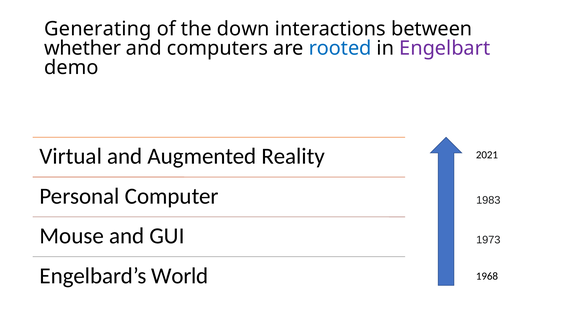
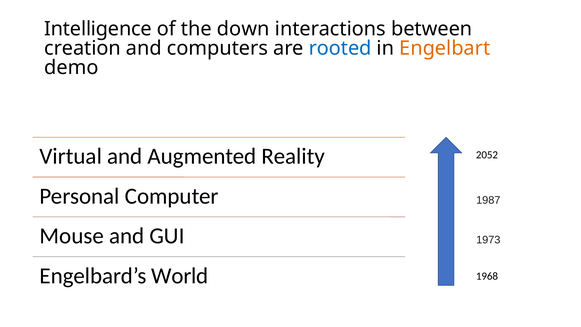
Generating: Generating -> Intelligence (98, 29)
whether: whether -> creation (83, 48)
Engelbart colour: purple -> orange (445, 48)
2021: 2021 -> 2052 (487, 155)
1983: 1983 -> 1987 (488, 200)
